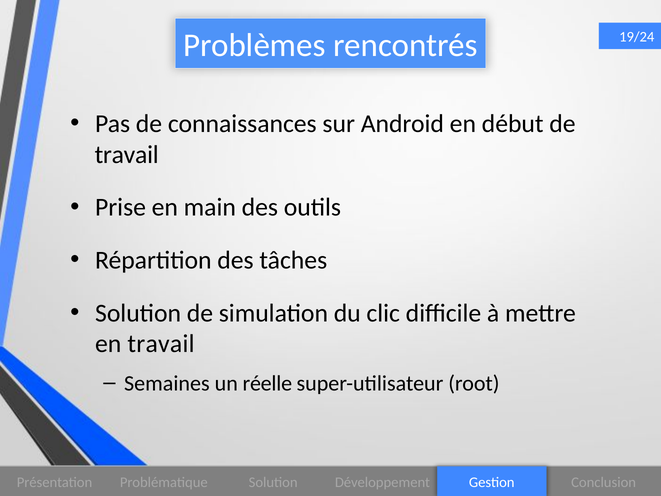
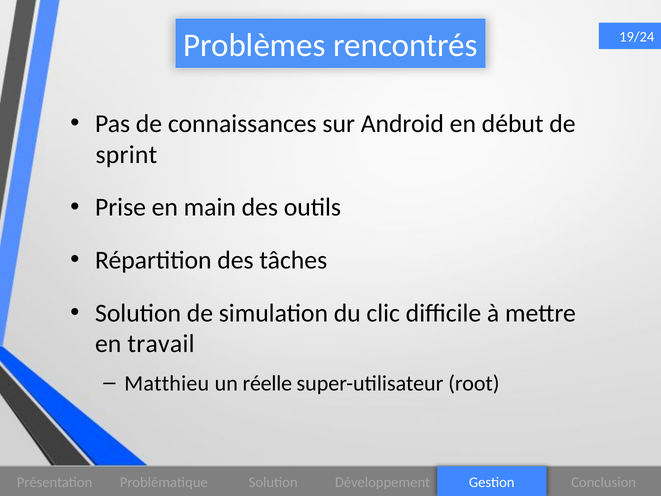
travail: travail -> sprint (126, 155)
Semaines: Semaines -> Matthieu (167, 383)
